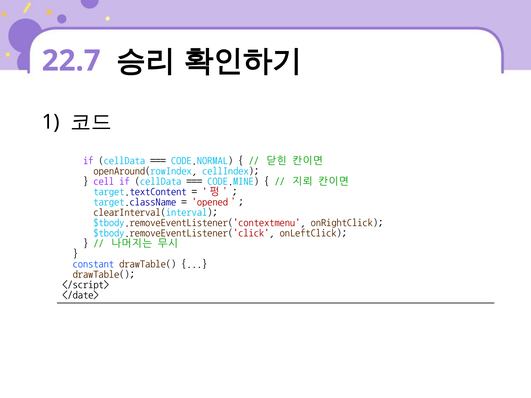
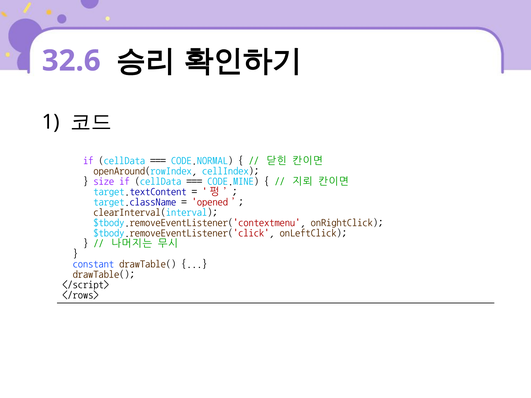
22.7: 22.7 -> 32.6 (71, 61)
cell: cell -> size (104, 181)
</date>: </date> -> </rows> (80, 295)
